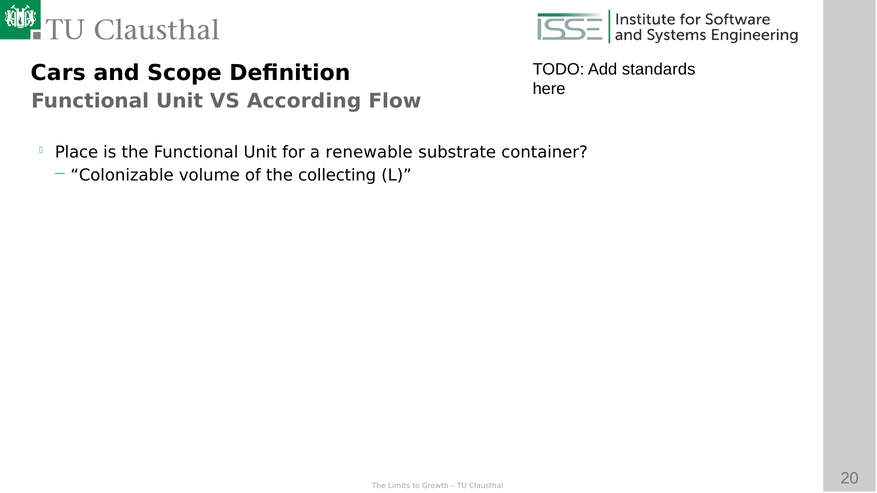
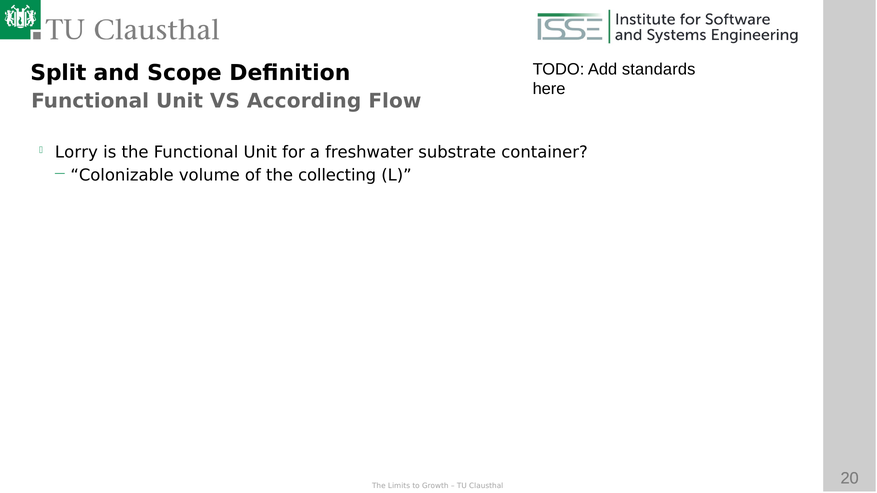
Cars: Cars -> Split (58, 73)
Place: Place -> Lorry (76, 152)
renewable: renewable -> freshwater (369, 152)
